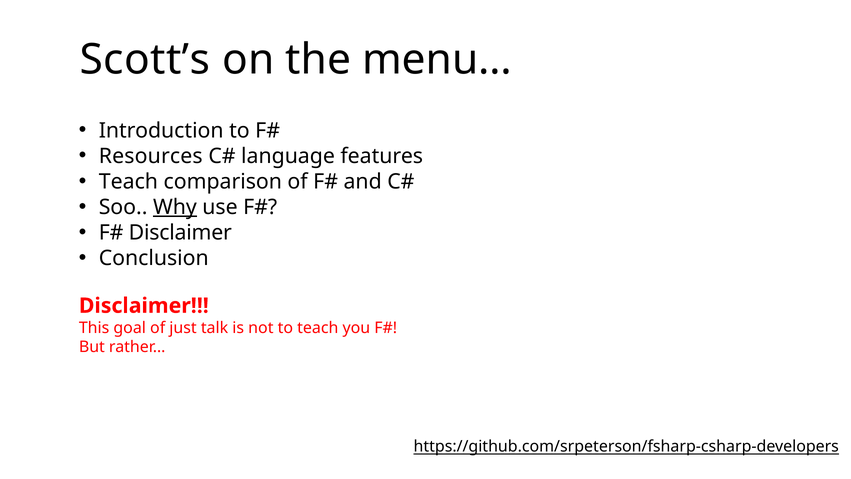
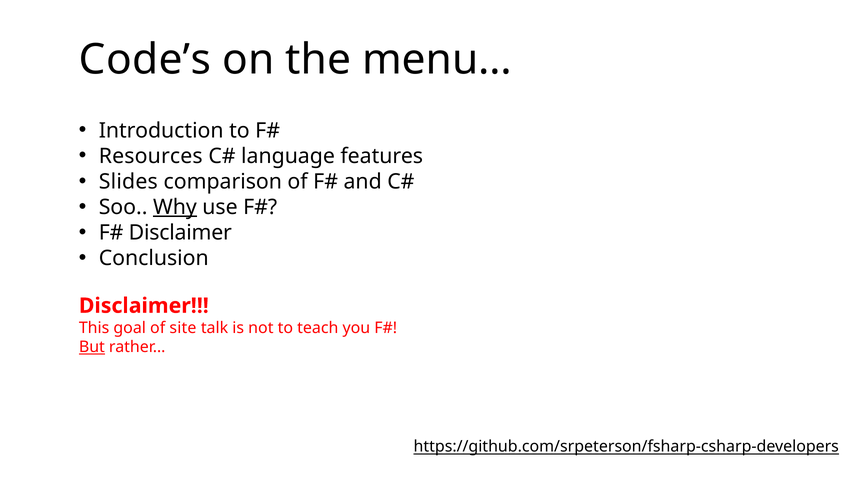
Scott’s: Scott’s -> Code’s (145, 59)
Teach: Teach -> Slides (128, 182)
just: just -> site (183, 328)
But underline: none -> present (92, 347)
